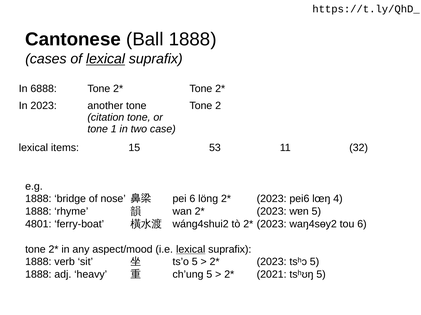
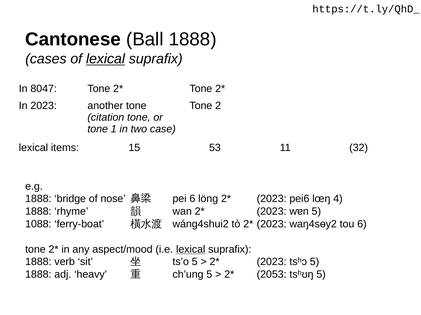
6888: 6888 -> 8047 (44, 89)
4801: 4801 -> 1088 (38, 225)
2021: 2021 -> 2053 (272, 275)
